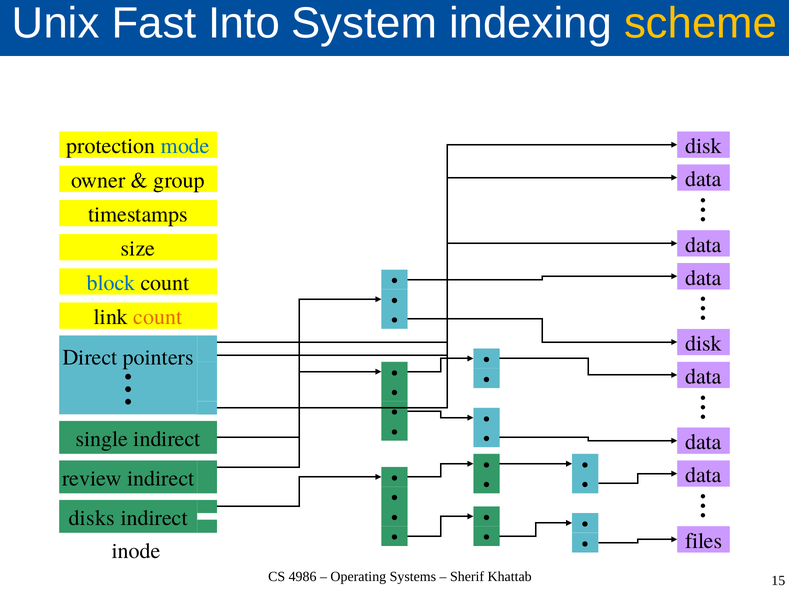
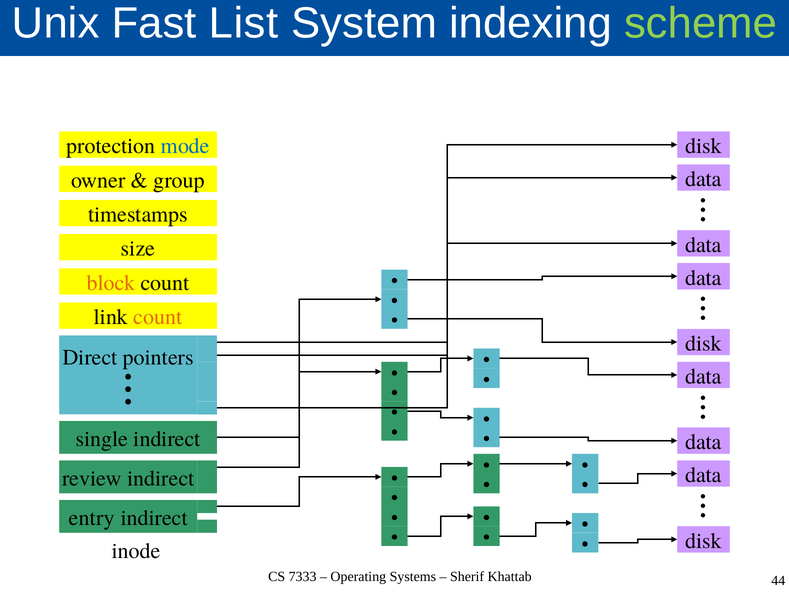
Into: Into -> List (244, 23)
scheme colour: yellow -> light green (701, 23)
block colour: blue -> orange (111, 283)
disks: disks -> entry (92, 518)
files: files -> disk (703, 541)
4986: 4986 -> 7333 (303, 577)
15: 15 -> 44 (778, 580)
